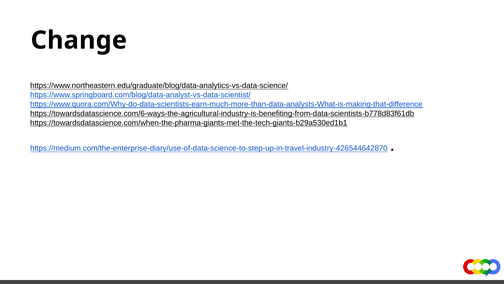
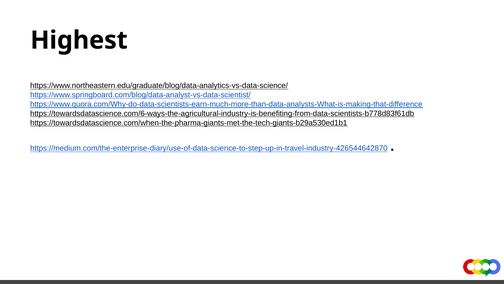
Change: Change -> Highest (79, 40)
